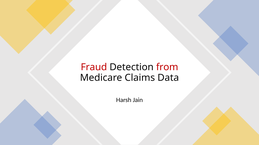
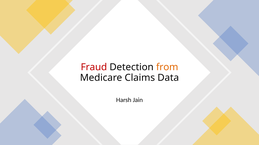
from colour: red -> orange (167, 68)
